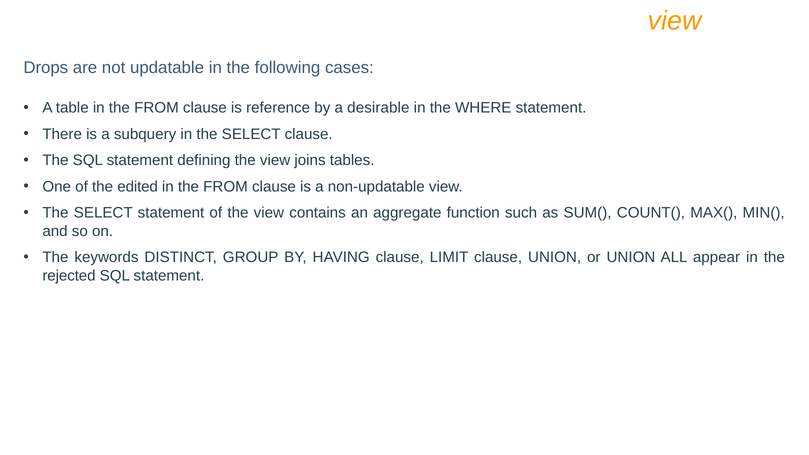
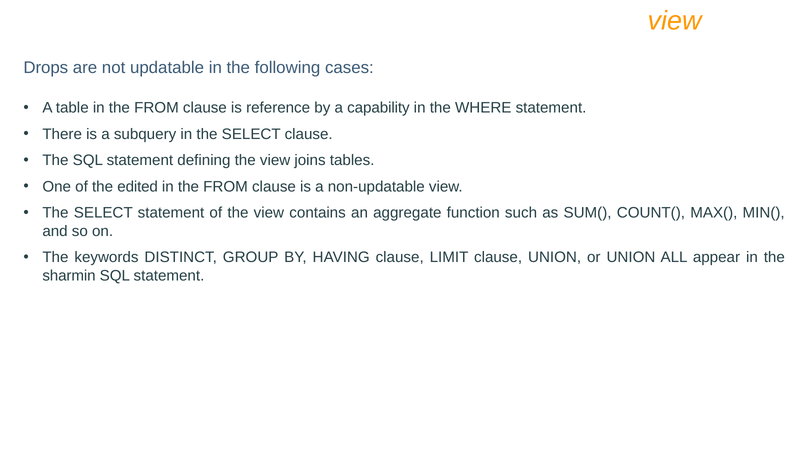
desirable: desirable -> capability (378, 108)
rejected: rejected -> sharmin (69, 276)
